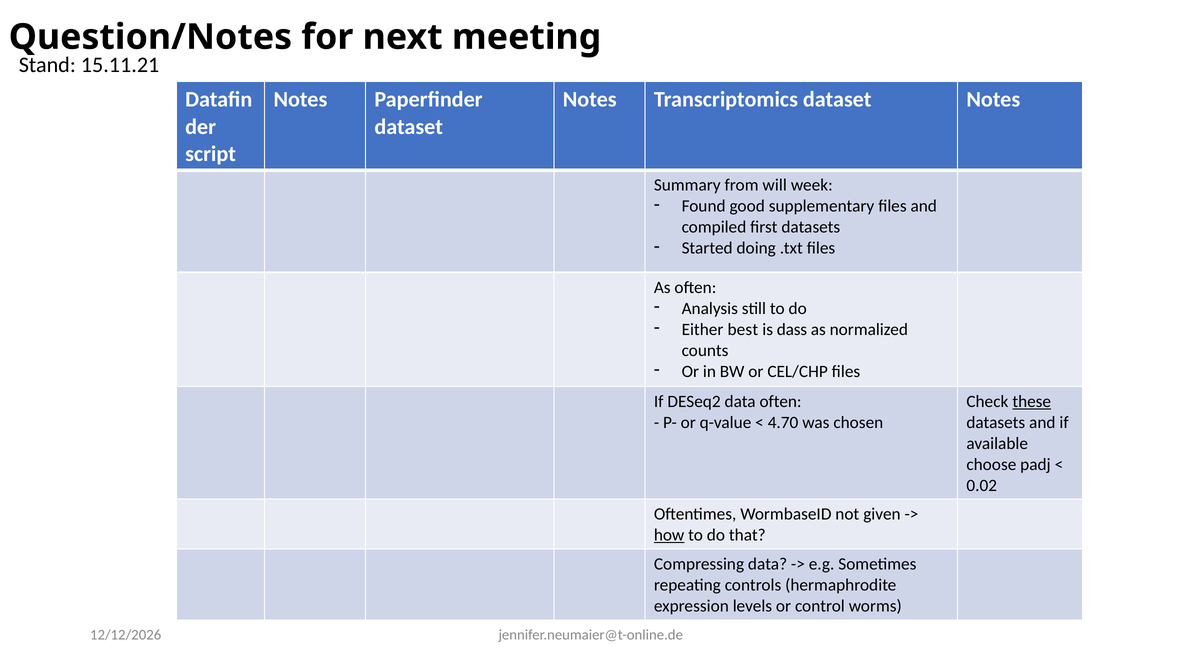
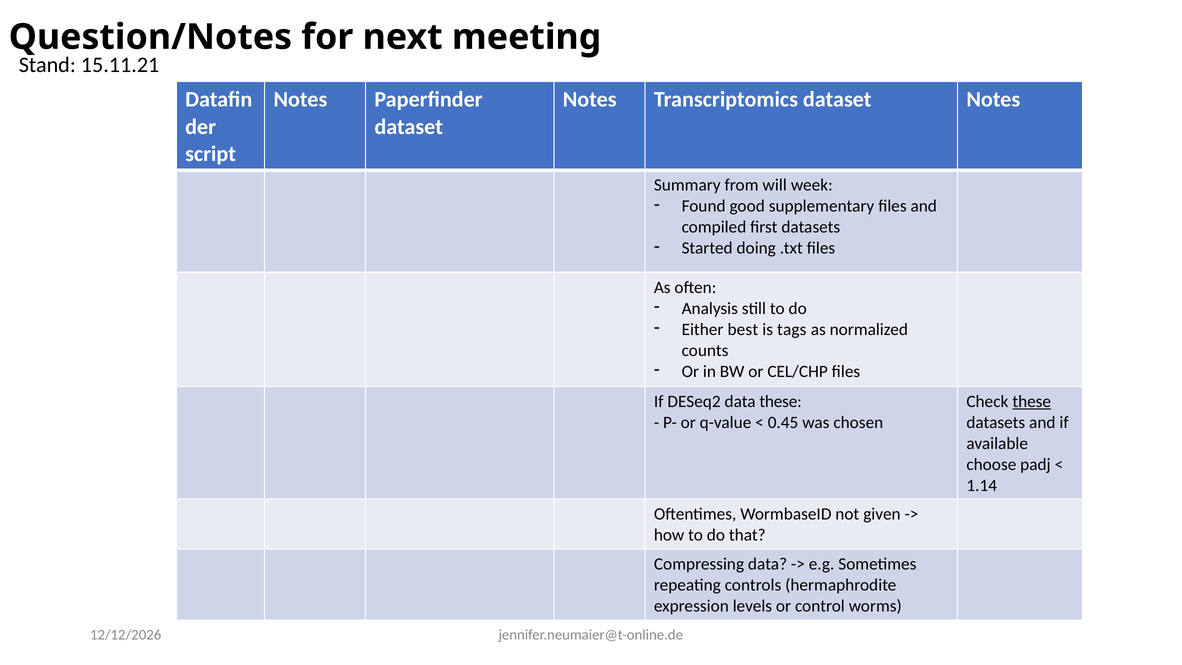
dass: dass -> tags (792, 329)
data often: often -> these (781, 401)
4.70: 4.70 -> 0.45 (783, 422)
0.02: 0.02 -> 1.14 (982, 485)
how underline: present -> none (669, 535)
